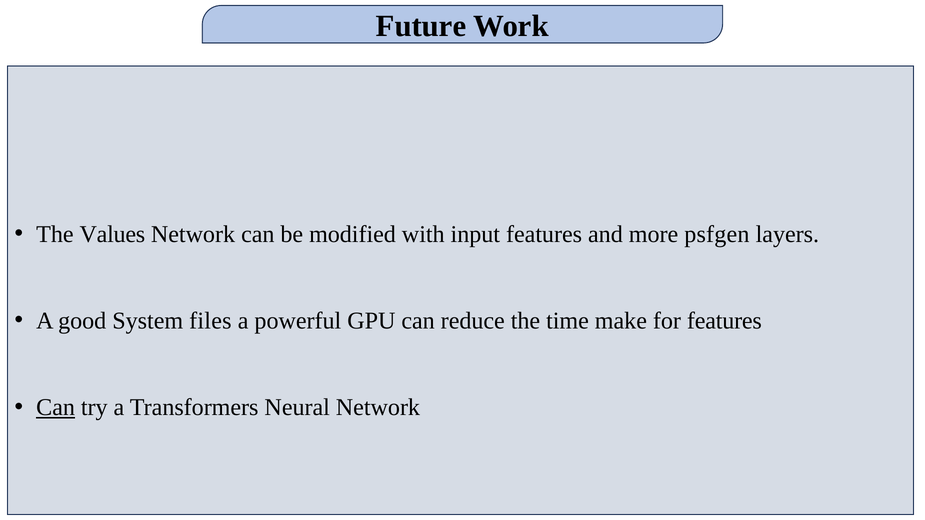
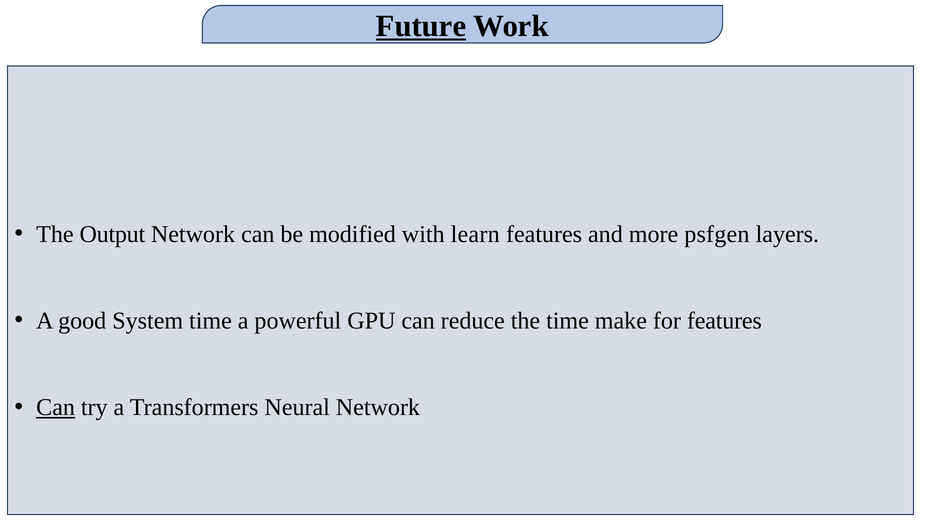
Future underline: none -> present (421, 26)
Values: Values -> Output (112, 234)
input: input -> learn (475, 234)
System files: files -> time (210, 321)
